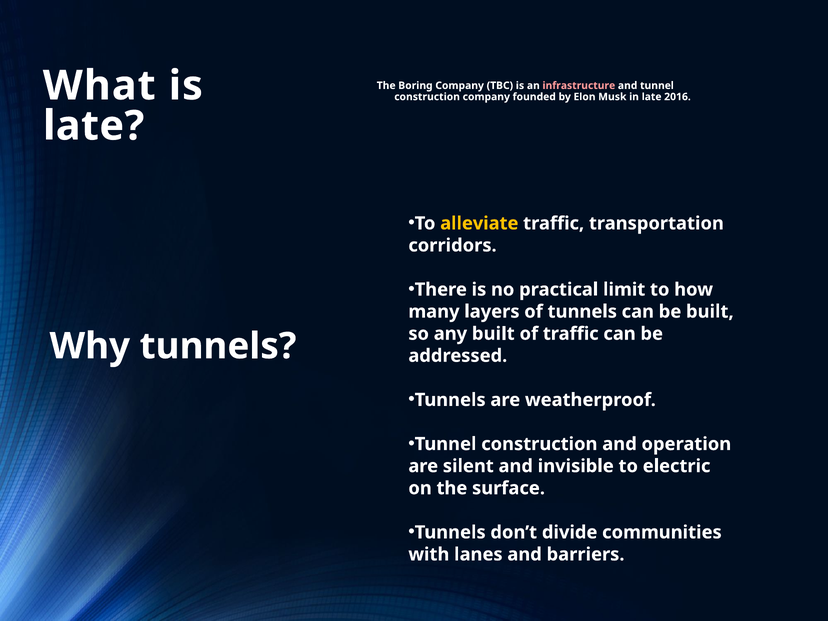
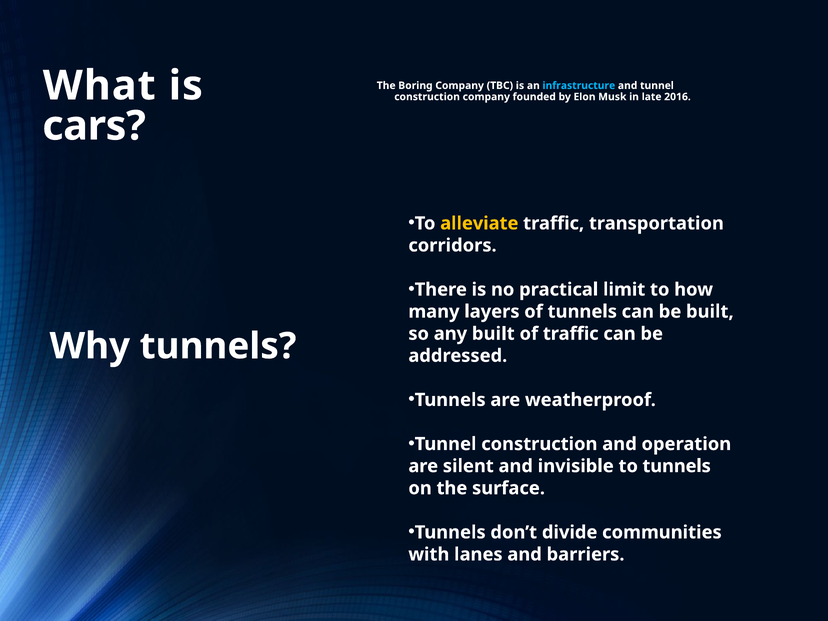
infrastructure colour: pink -> light blue (579, 86)
late: late -> cars (94, 126)
to electric: electric -> tunnels (677, 466)
